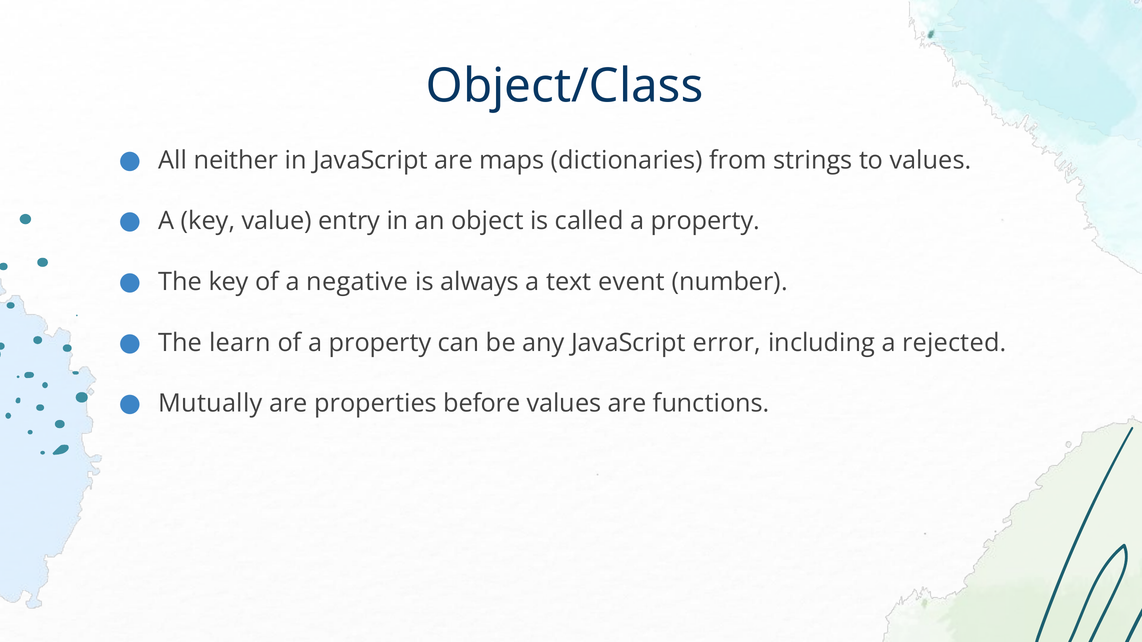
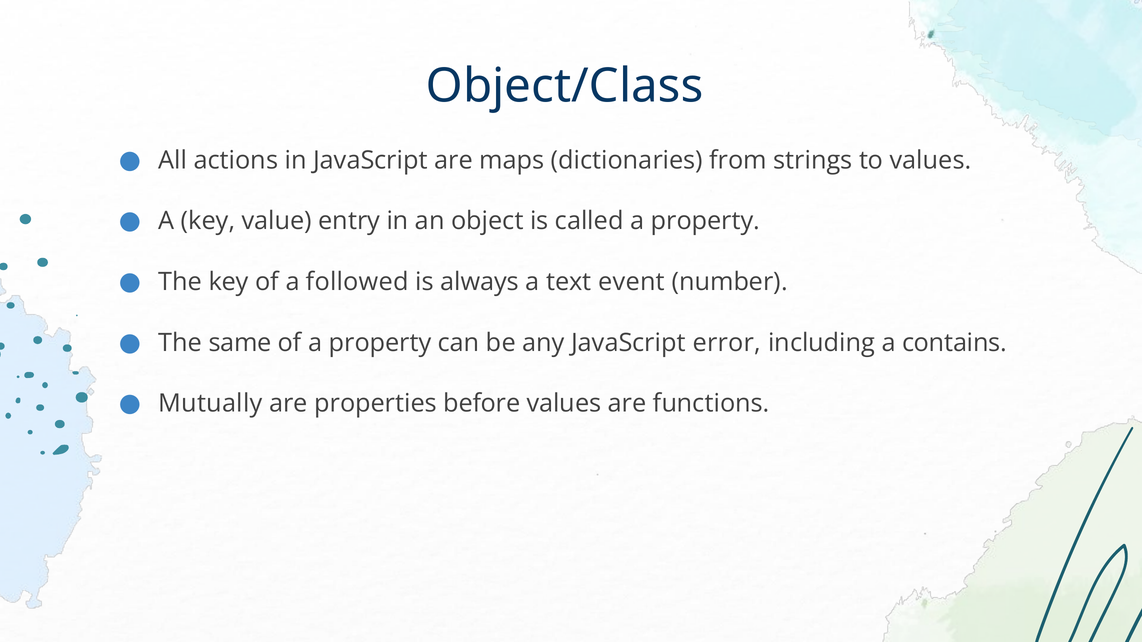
neither: neither -> actions (236, 160)
negative: negative -> followed (357, 282)
learn: learn -> same (240, 343)
rejected: rejected -> contains (954, 343)
